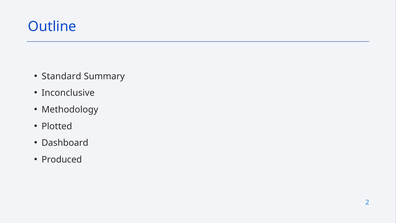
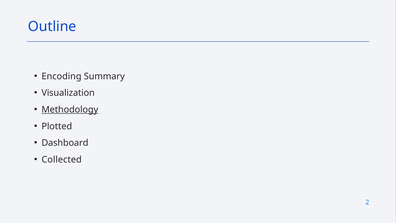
Standard: Standard -> Encoding (62, 76)
Inconclusive: Inconclusive -> Visualization (68, 93)
Methodology underline: none -> present (70, 109)
Produced: Produced -> Collected (62, 159)
